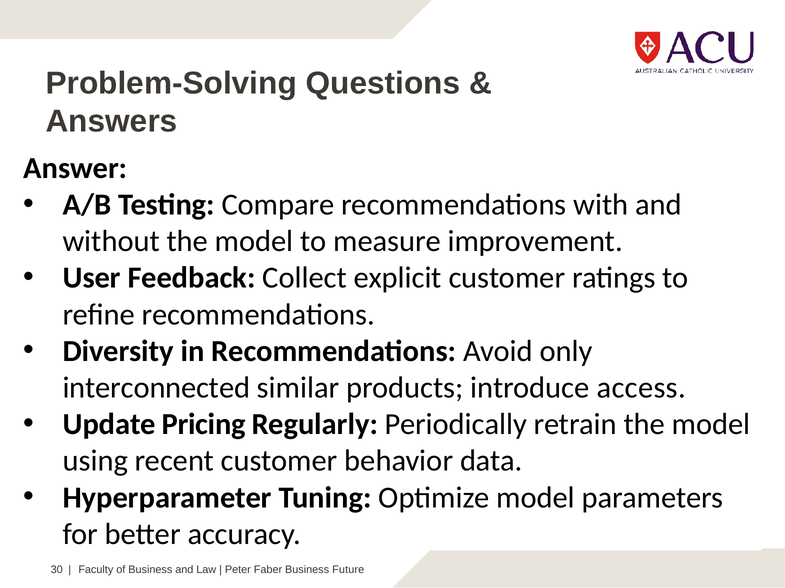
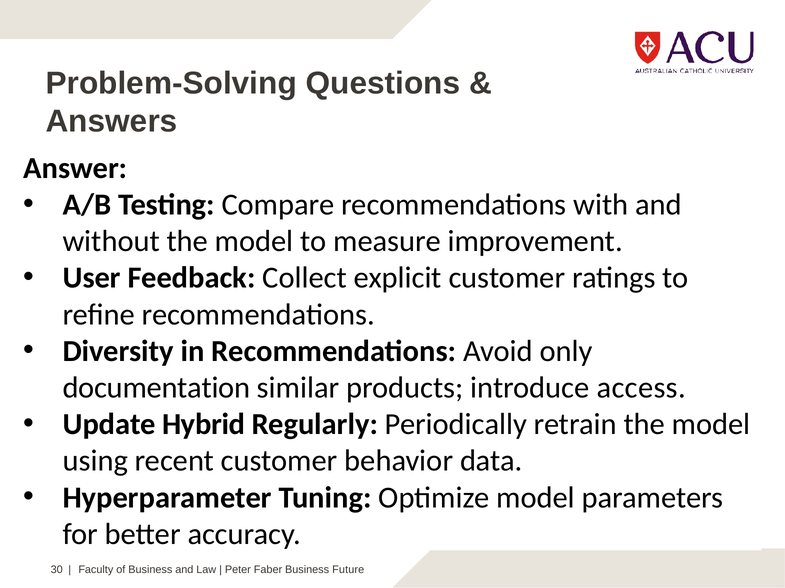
interconnected: interconnected -> documentation (156, 388)
Pricing: Pricing -> Hybrid (204, 425)
